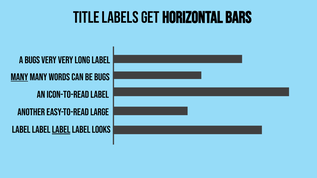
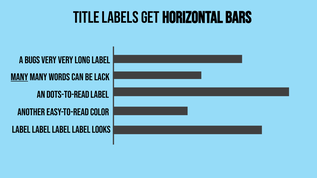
BE BUGS: BUGS -> LACK (102, 77)
ICON-TO-READ: ICON-TO-READ -> DOTS-TO-READ (68, 95)
LARGE: LARGE -> COLOR (100, 112)
LABEL underline: present -> none (61, 130)
